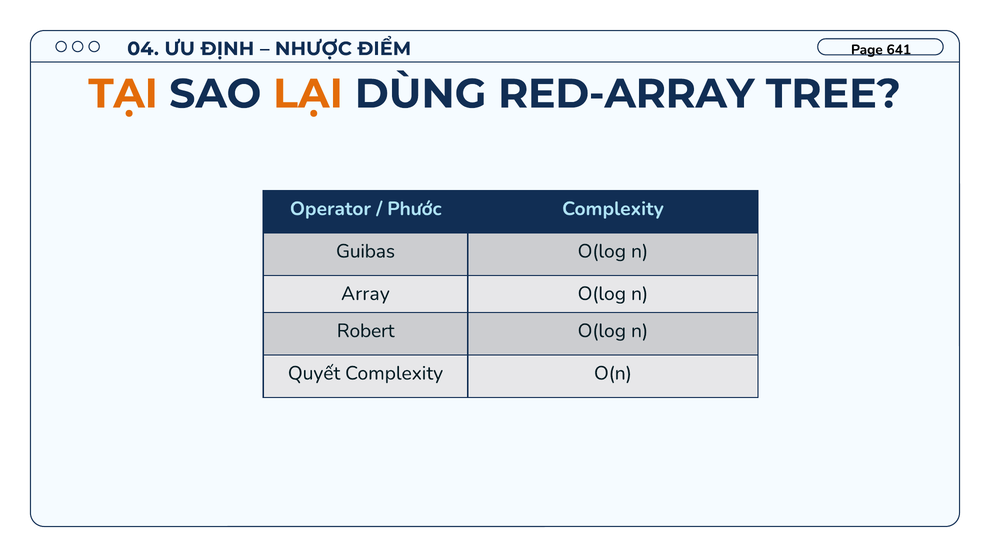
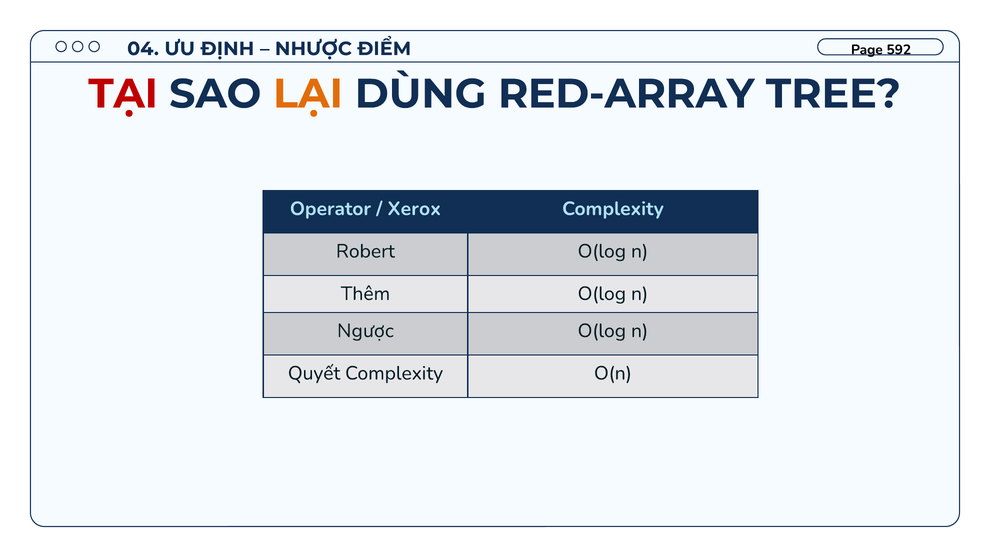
641: 641 -> 592 (899, 50)
TẠI colour: orange -> red (123, 94)
Phước: Phước -> Xerox (414, 209)
Guibas: Guibas -> Robert (365, 251)
Array: Array -> Thêm (365, 294)
Robert: Robert -> Ngược (365, 331)
